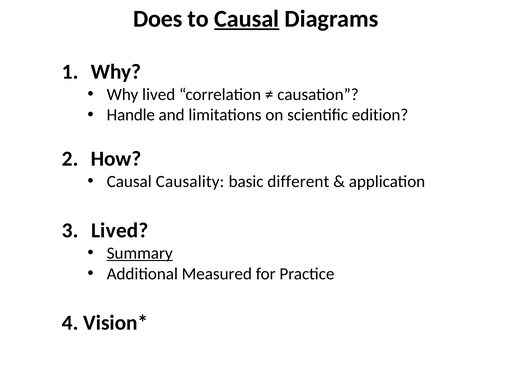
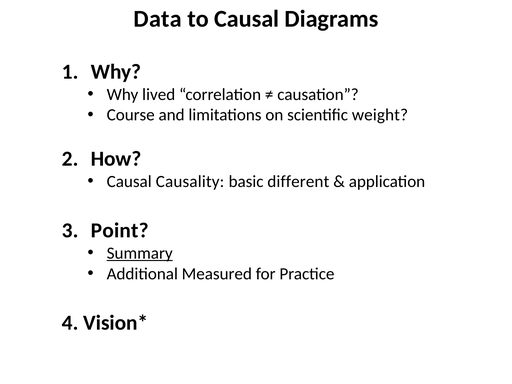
Does: Does -> Data (158, 19)
Causal underline: present -> none (247, 19)
Handle: Handle -> Course (131, 115)
edition: edition -> weight (380, 115)
Lived: Lived -> Point (120, 230)
